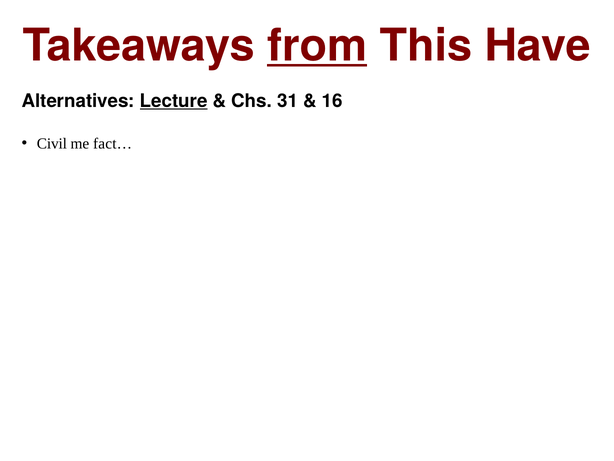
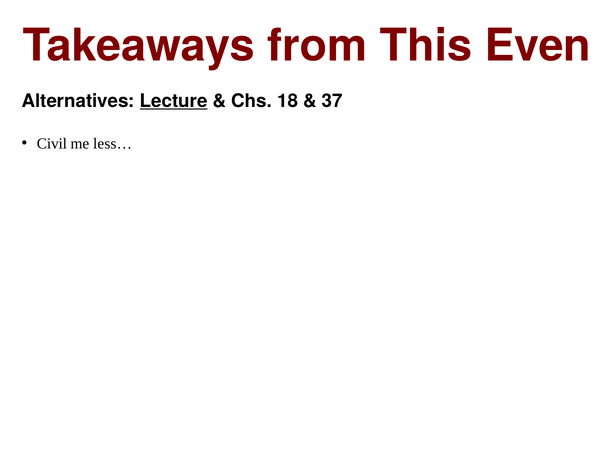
from underline: present -> none (317, 46)
Have: Have -> Even (538, 46)
31: 31 -> 18 (288, 101)
16: 16 -> 37 (332, 101)
fact…: fact… -> less… (113, 143)
